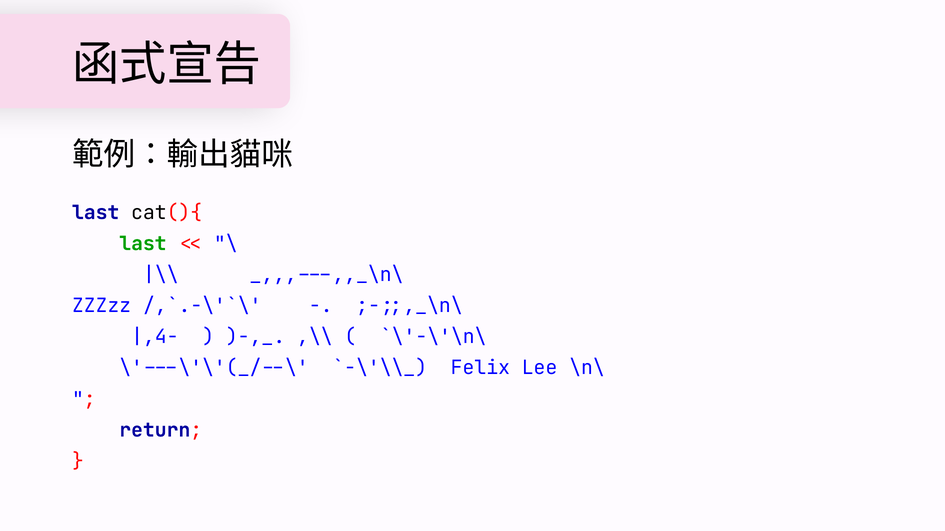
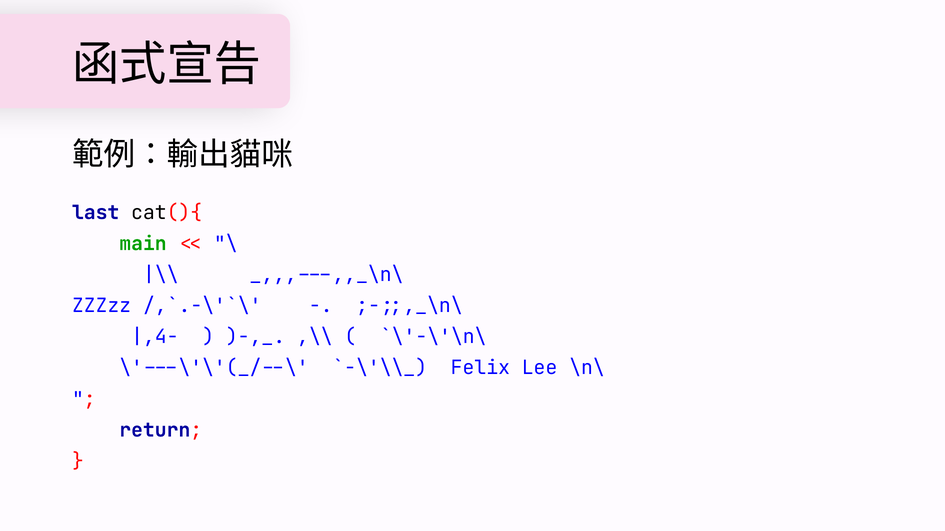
last: last -> main (143, 244)
